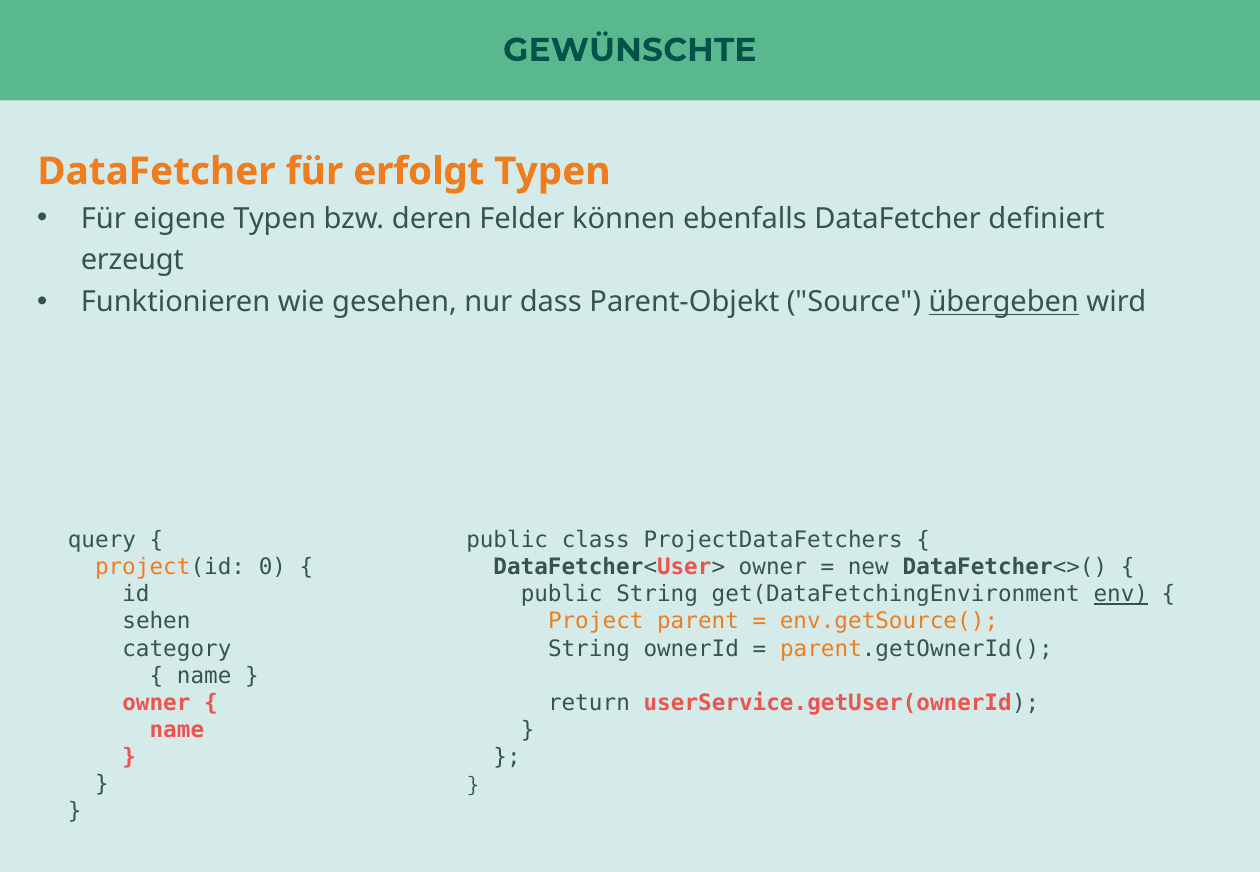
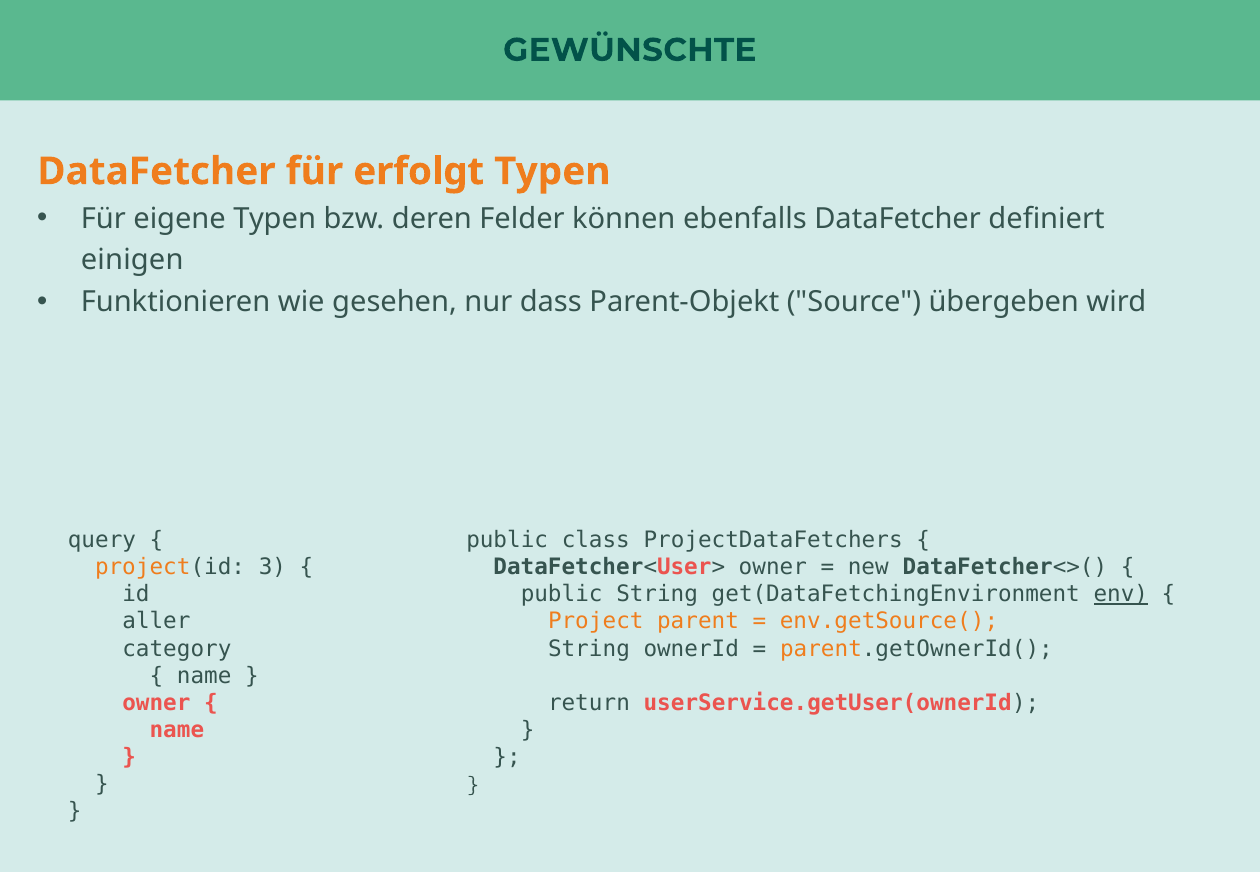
erzeugt: erzeugt -> einigen (132, 260)
übergeben underline: present -> none (1004, 302)
0: 0 -> 3 (272, 567)
sehen: sehen -> aller (156, 622)
